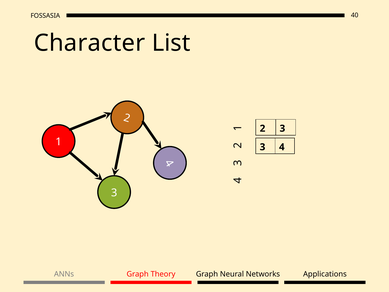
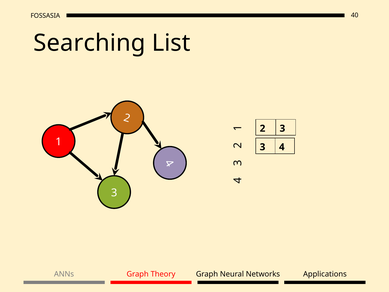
Character: Character -> Searching (90, 43)
